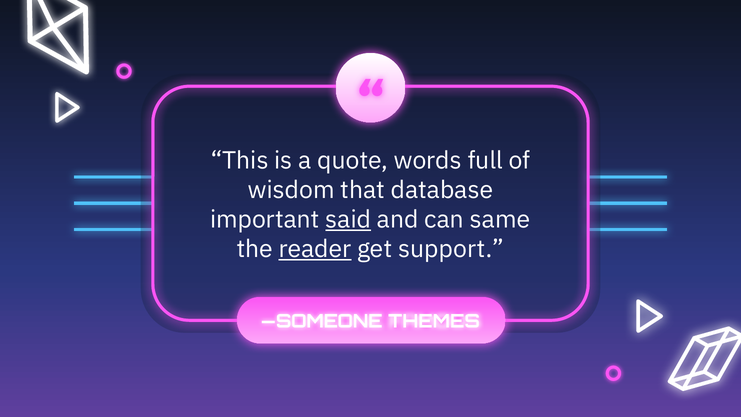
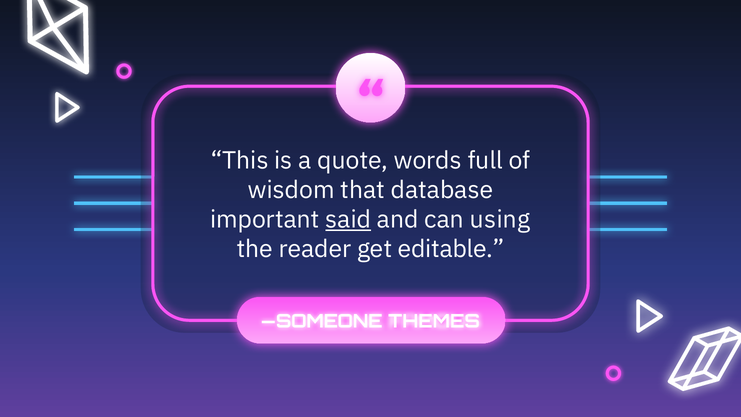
same: same -> using (500, 220)
reader underline: present -> none (315, 249)
support: support -> editable (451, 249)
